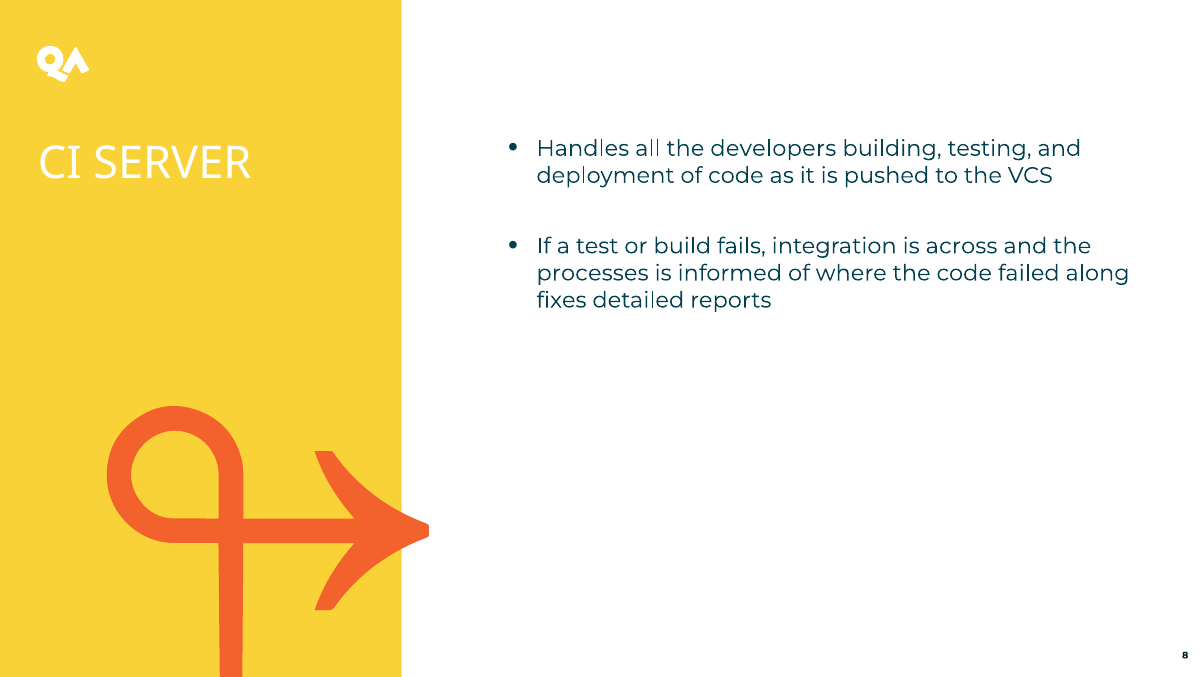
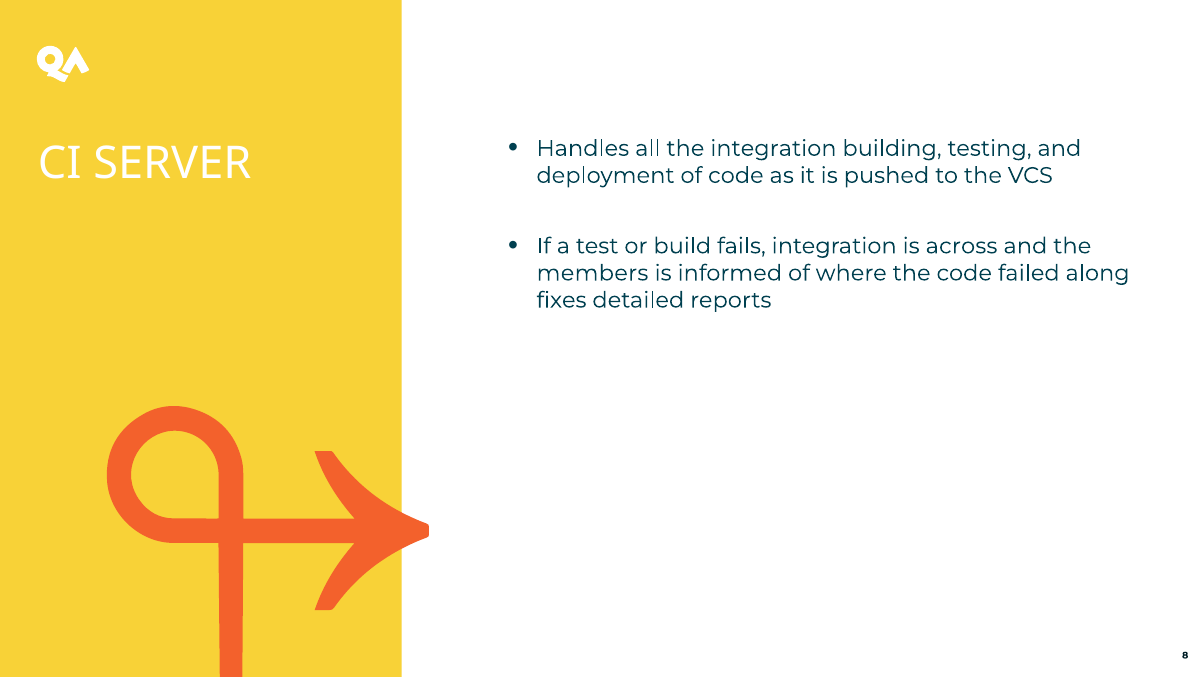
the developers: developers -> integration (773, 148)
processes: processes -> members (592, 273)
